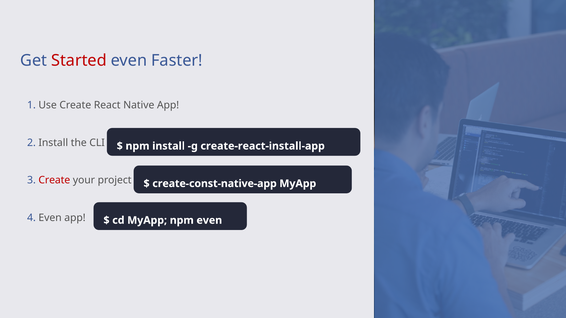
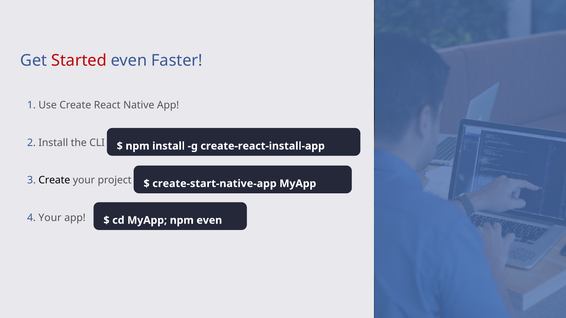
Create colour: red -> black (54, 180)
create-const-native-app: create-const-native-app -> create-start-native-app (214, 184)
4 Even: Even -> Your (50, 218)
